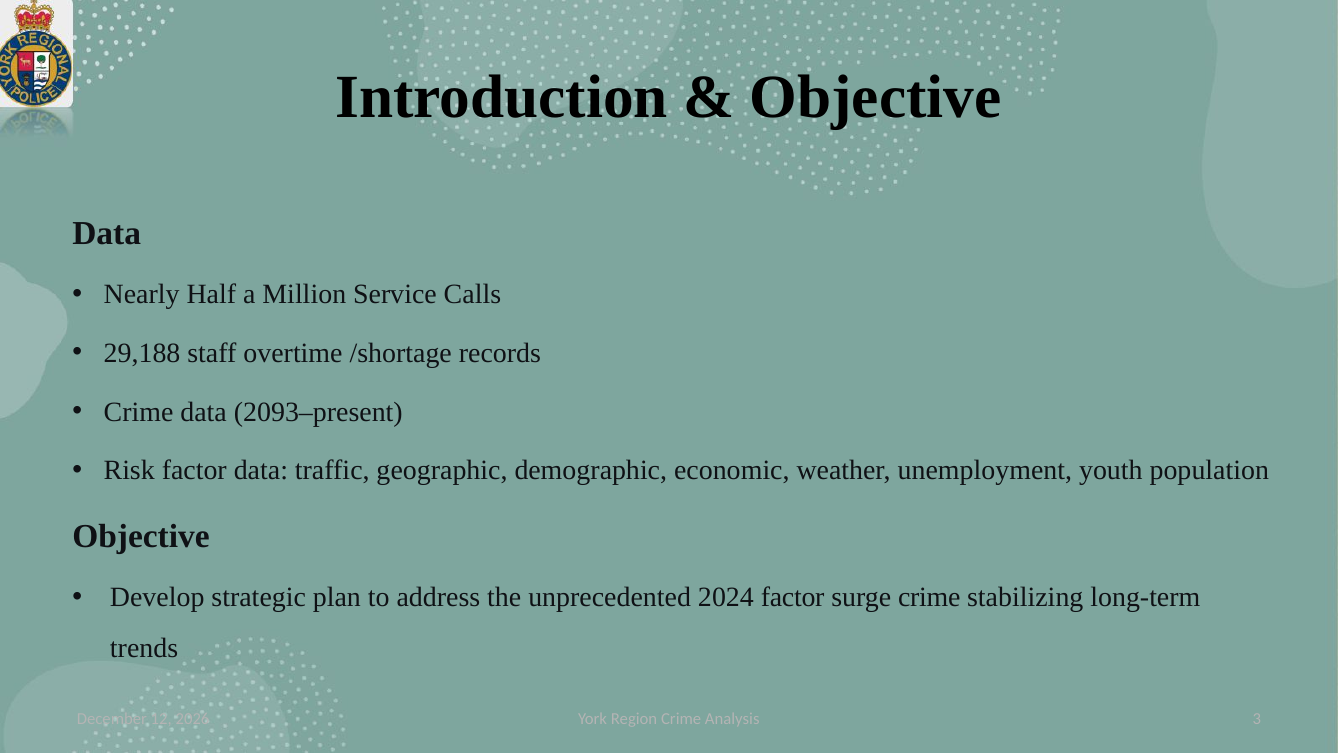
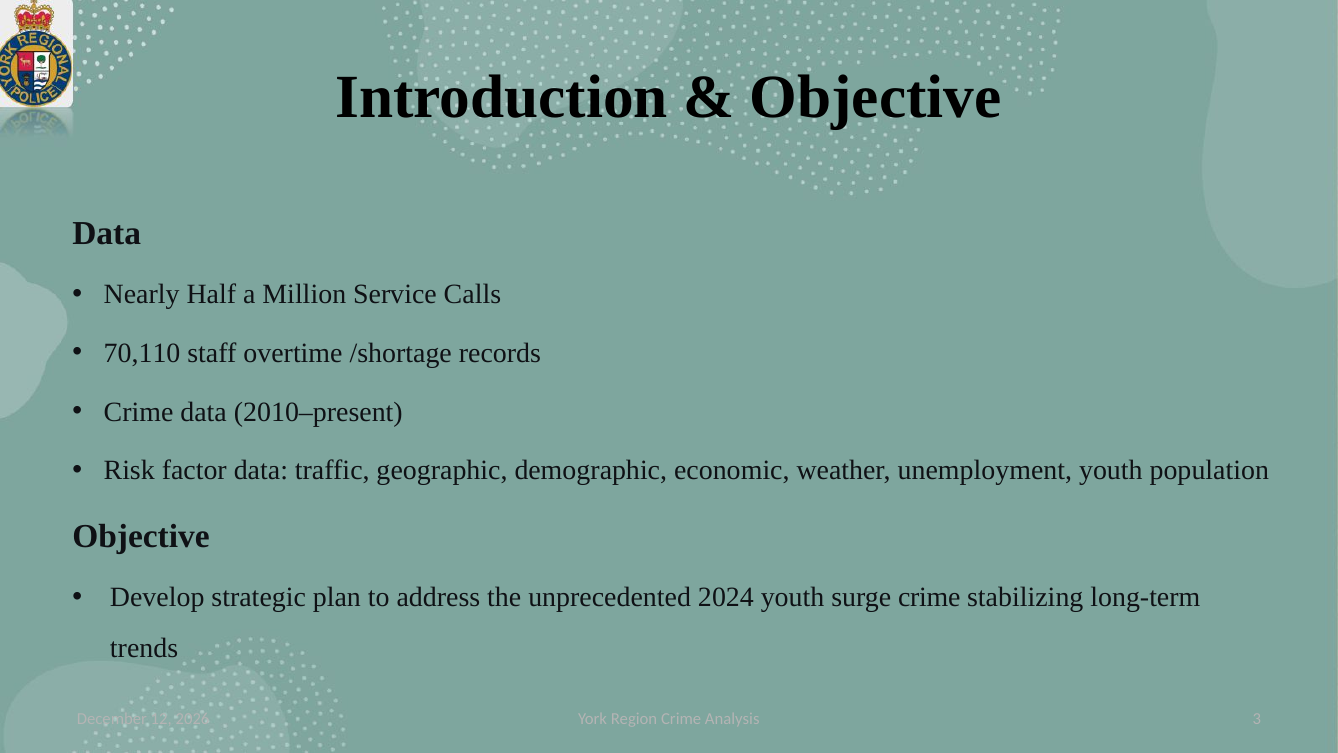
29,188: 29,188 -> 70,110 (142, 353)
2093–present: 2093–present -> 2010–present (318, 412)
2024 factor: factor -> youth (793, 597)
